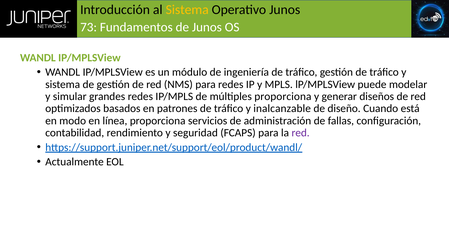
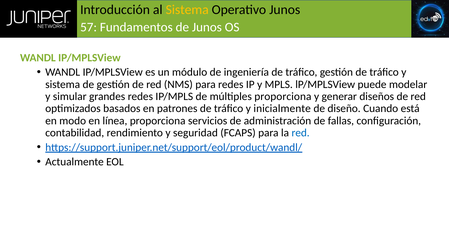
73: 73 -> 57 (89, 27)
inalcanzable: inalcanzable -> inicialmente (282, 109)
red colour: purple -> blue (301, 133)
